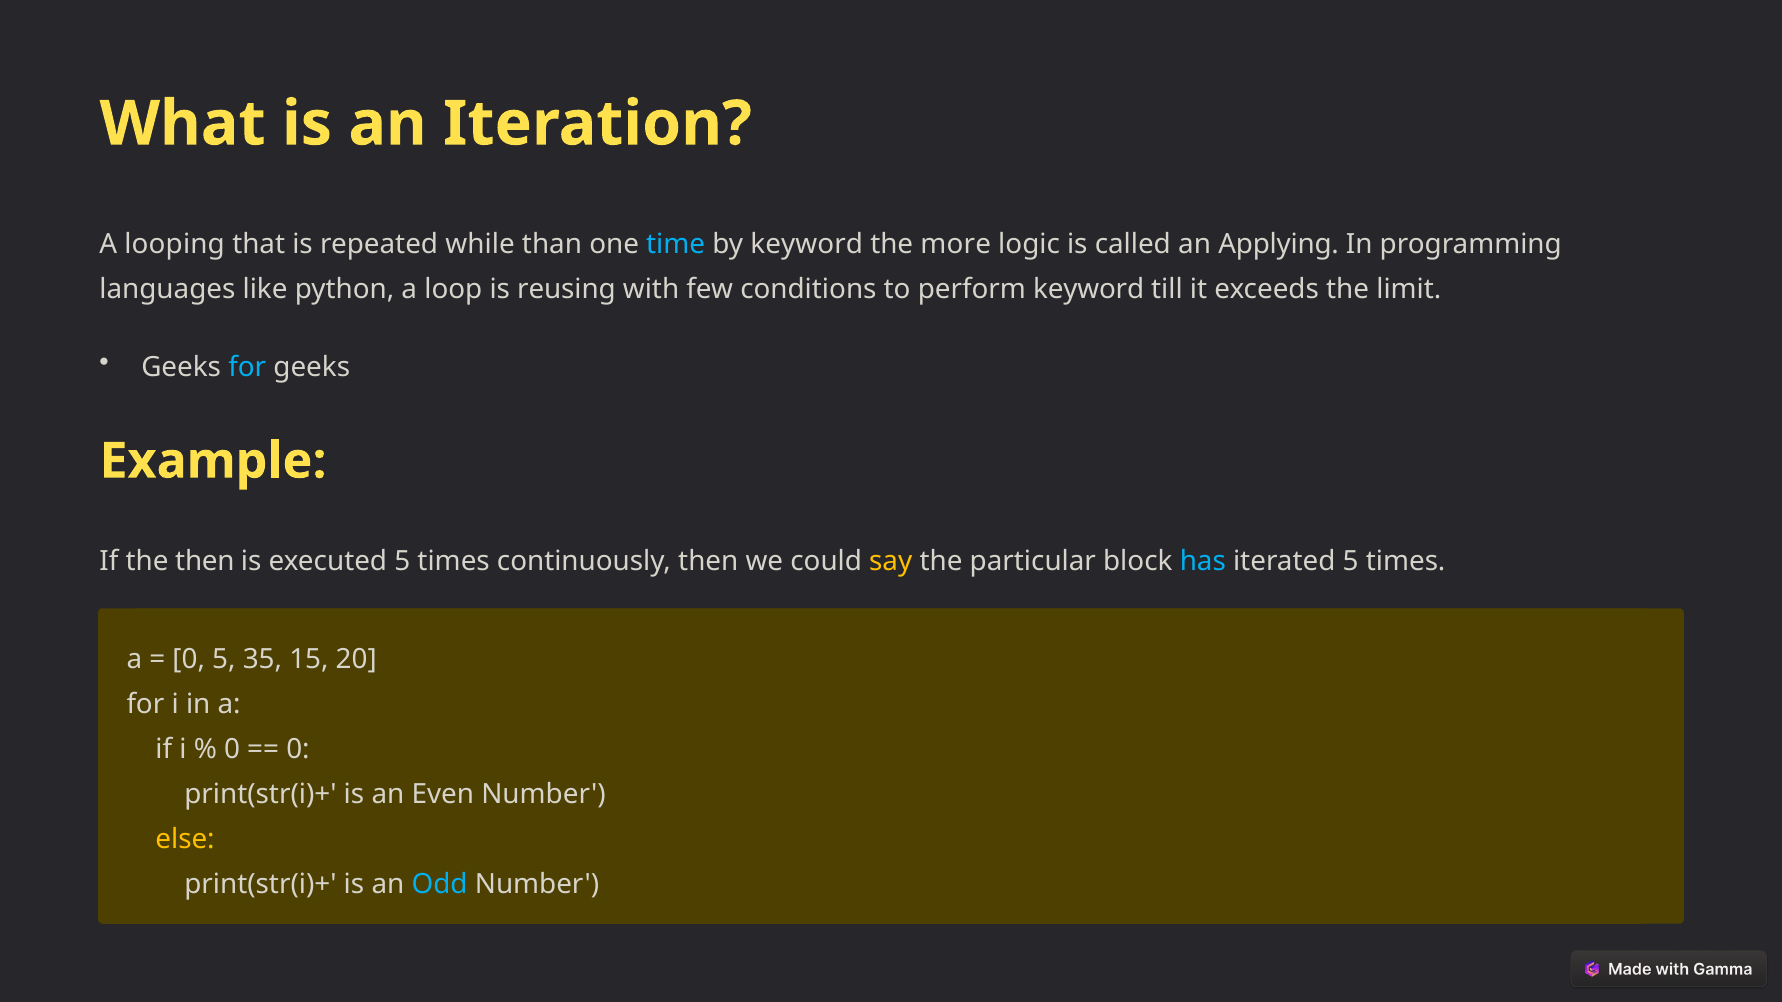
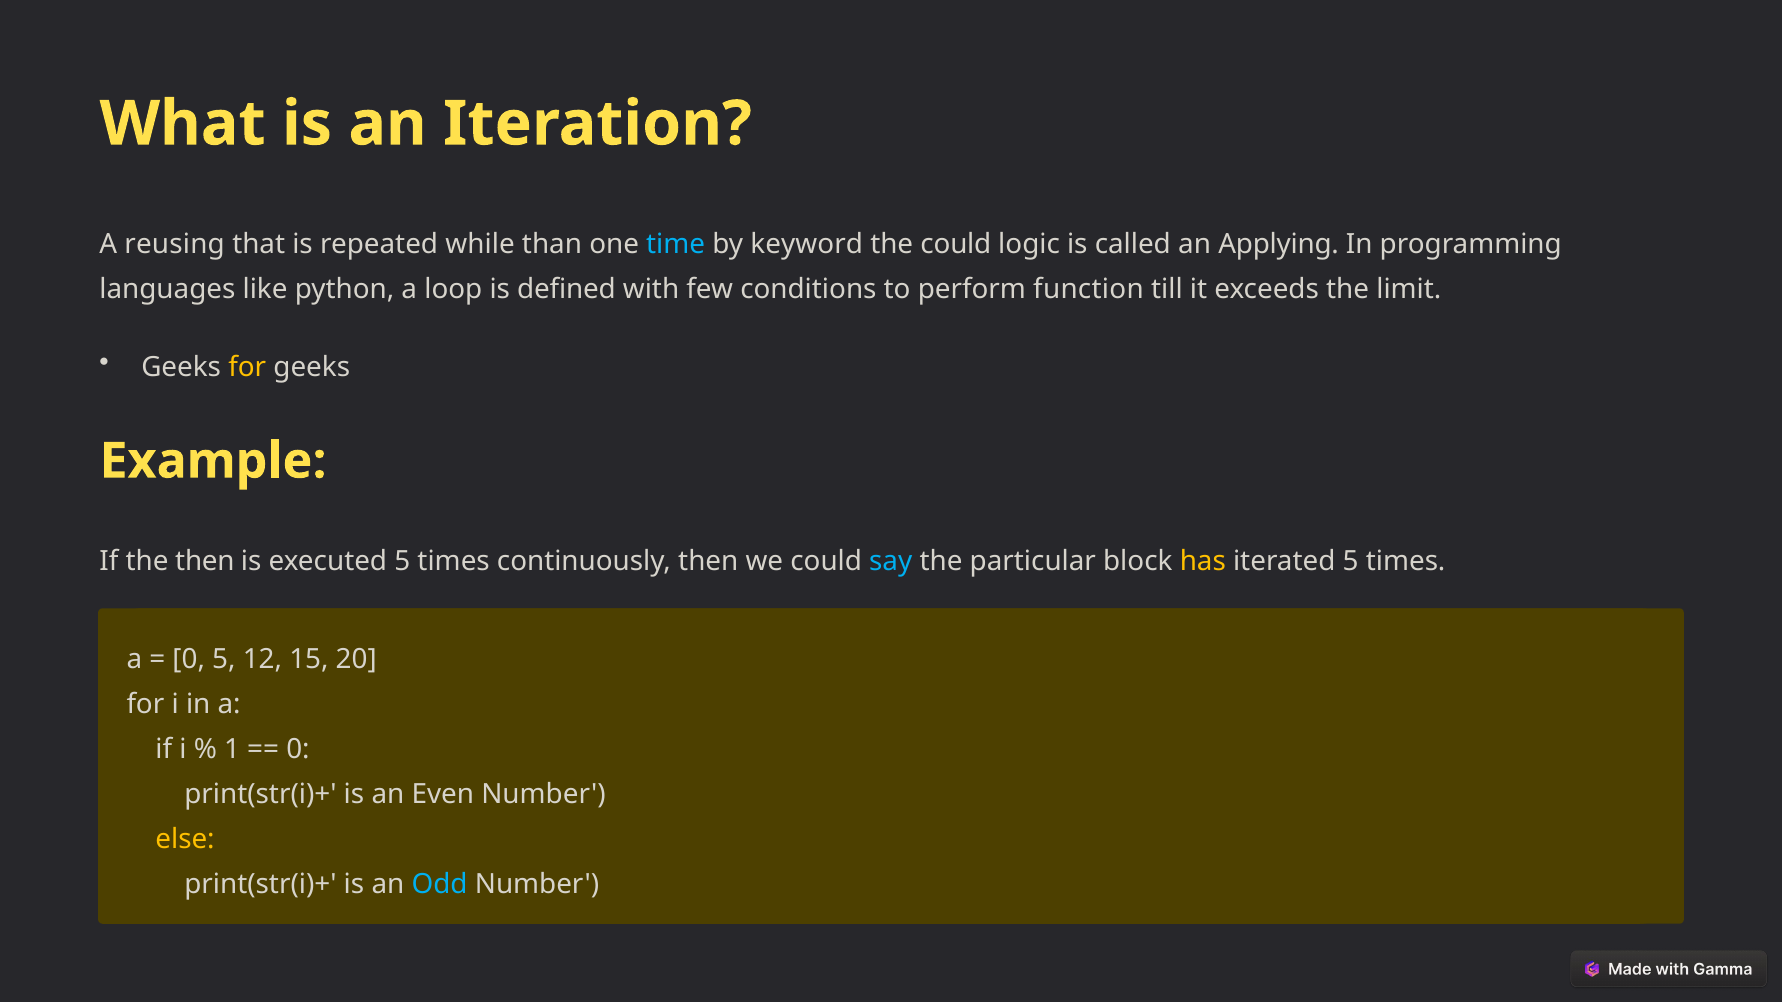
looping: looping -> reusing (175, 244)
the more: more -> could (956, 244)
reusing: reusing -> defined (566, 289)
perform keyword: keyword -> function (1088, 289)
for colour: light blue -> yellow (247, 367)
say colour: yellow -> light blue (891, 561)
has colour: light blue -> yellow (1203, 561)
35: 35 -> 12 (262, 660)
0: 0 -> 1 (232, 750)
